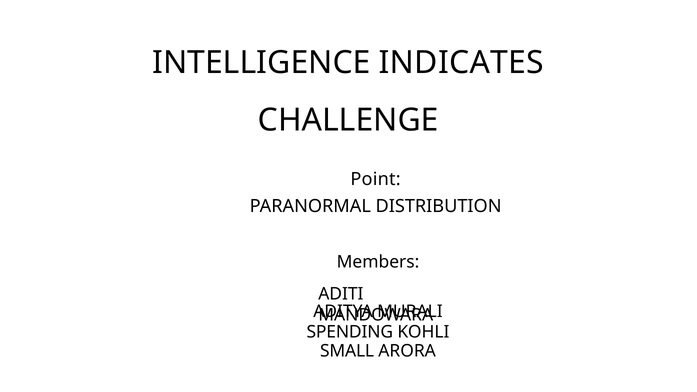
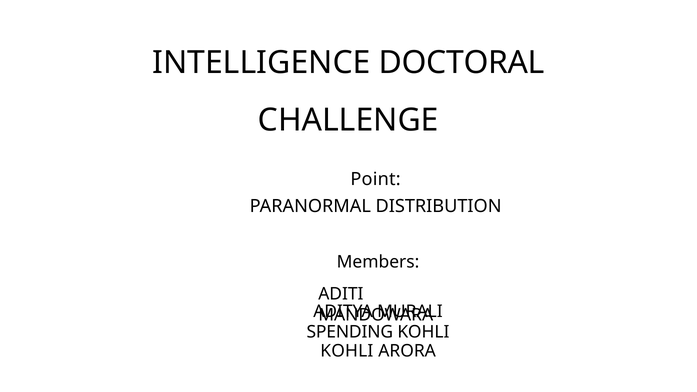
INDICATES: INDICATES -> DOCTORAL (462, 63)
SMALL: SMALL -> KOHLI (347, 351)
